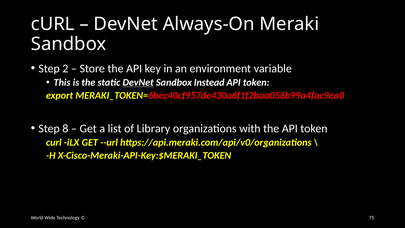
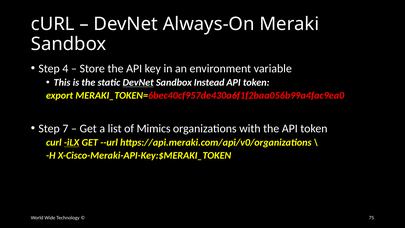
2: 2 -> 4 (65, 68)
8: 8 -> 7 (65, 128)
Library: Library -> Mimics (154, 128)
iLX underline: none -> present (72, 142)
